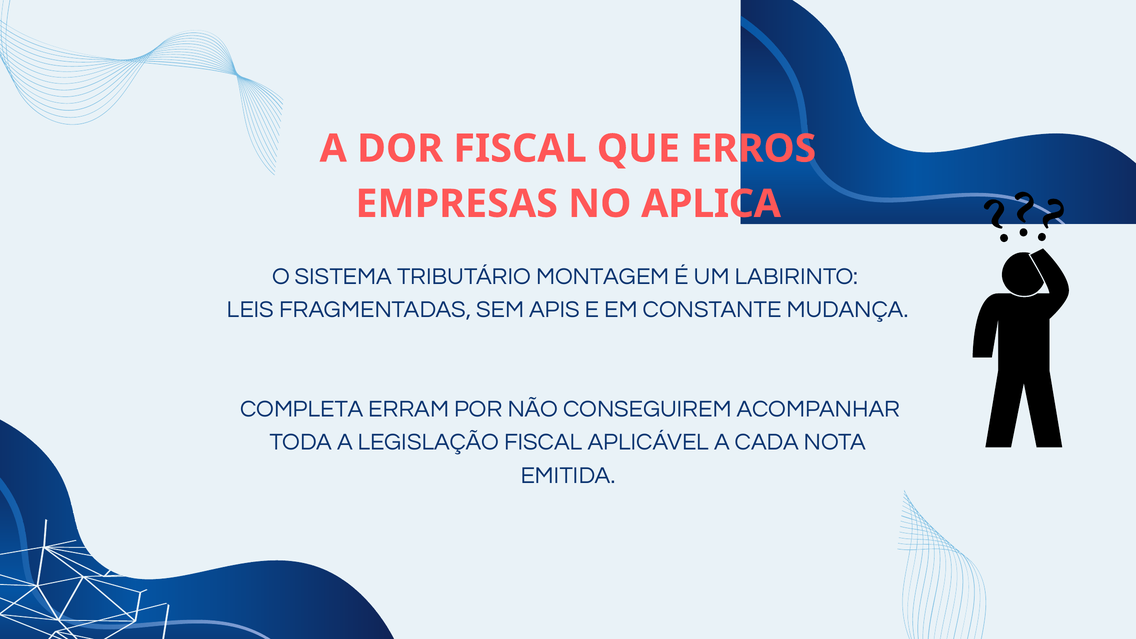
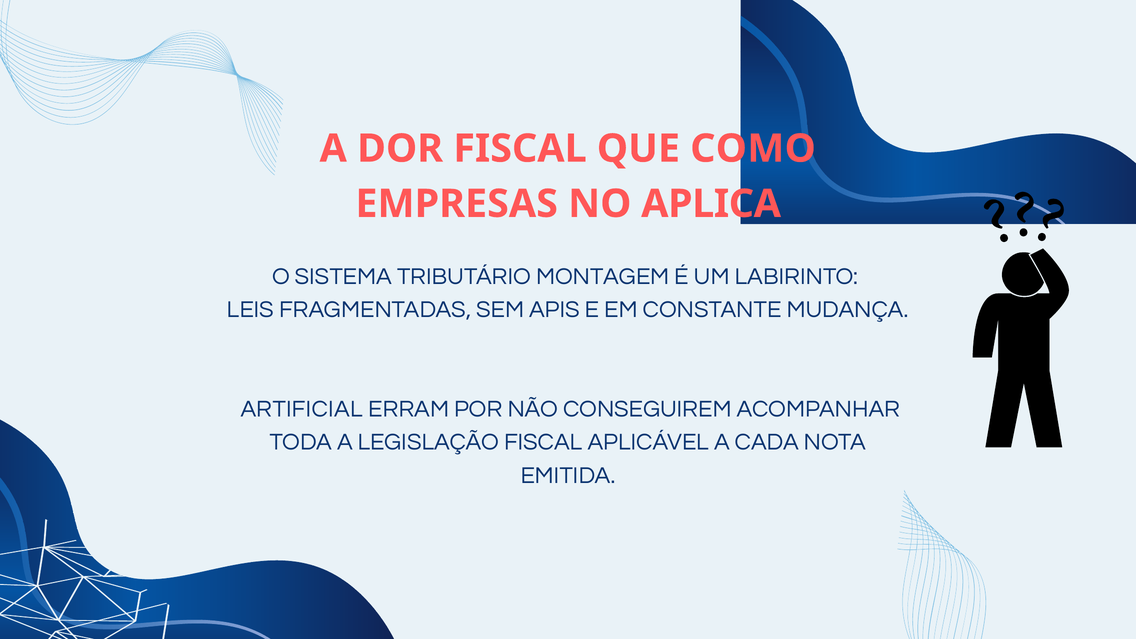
ERROS: ERROS -> COMO (753, 149)
COMPLETA: COMPLETA -> ARTIFICIAL (302, 409)
